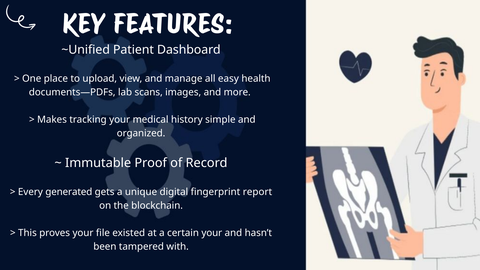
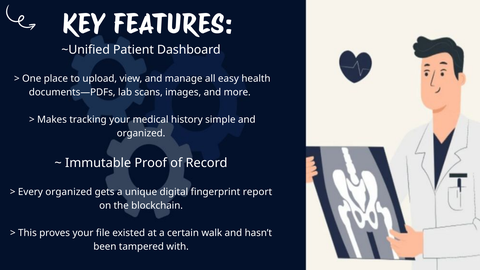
Every generated: generated -> organized (69, 192)
certain your: your -> walk (212, 233)
